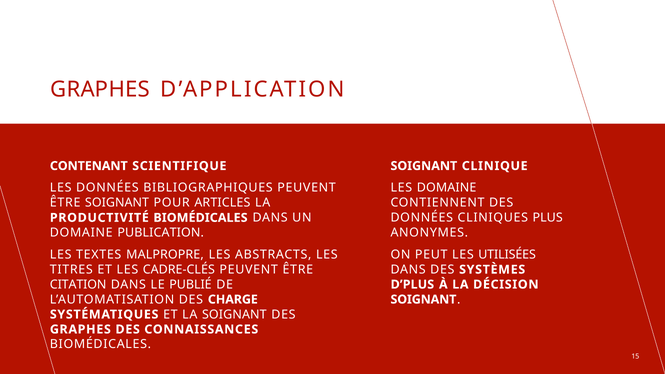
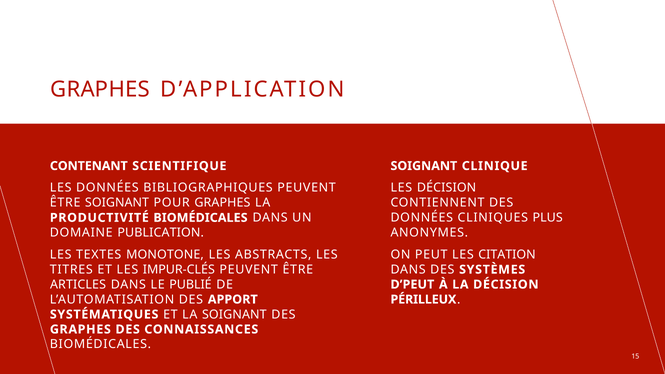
LES DOMAINE: DOMAINE -> DÉCISION (447, 188)
POUR ARTICLES: ARTICLES -> GRAPHES (222, 203)
MALPROPRE: MALPROPRE -> MONOTONE (165, 255)
UTILISÉES: UTILISÉES -> CITATION (507, 255)
CADRE-CLÉS: CADRE-CLÉS -> IMPUR-CLÉS (179, 270)
CITATION: CITATION -> ARTICLES (78, 285)
D’PLUS: D’PLUS -> D’PEUT (412, 285)
CHARGE: CHARGE -> APPORT (233, 300)
SOIGNANT: SOIGNANT -> PÉRILLEUX (423, 300)
